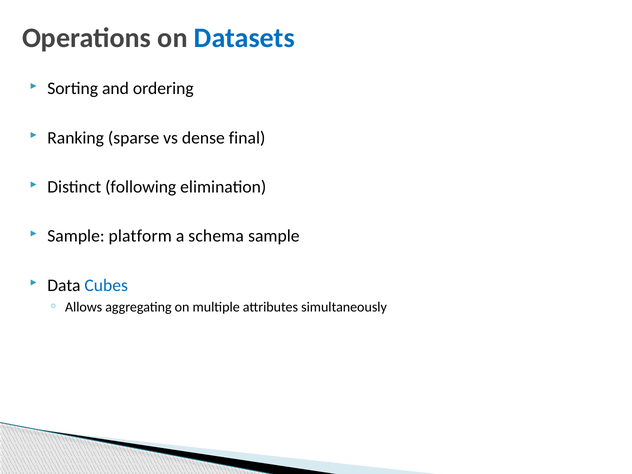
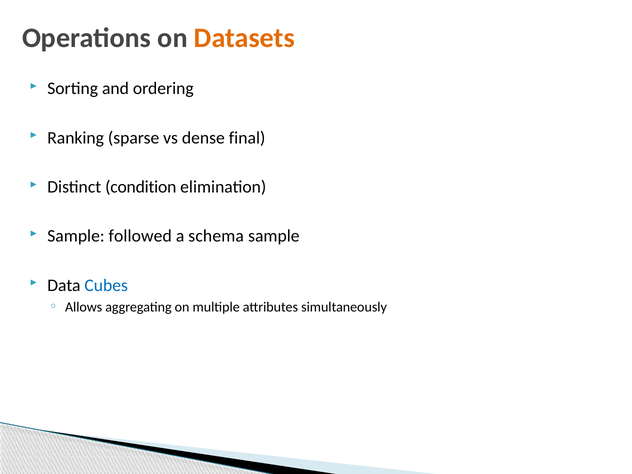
Datasets colour: blue -> orange (244, 38)
following: following -> condition (141, 187)
platform: platform -> followed (140, 236)
